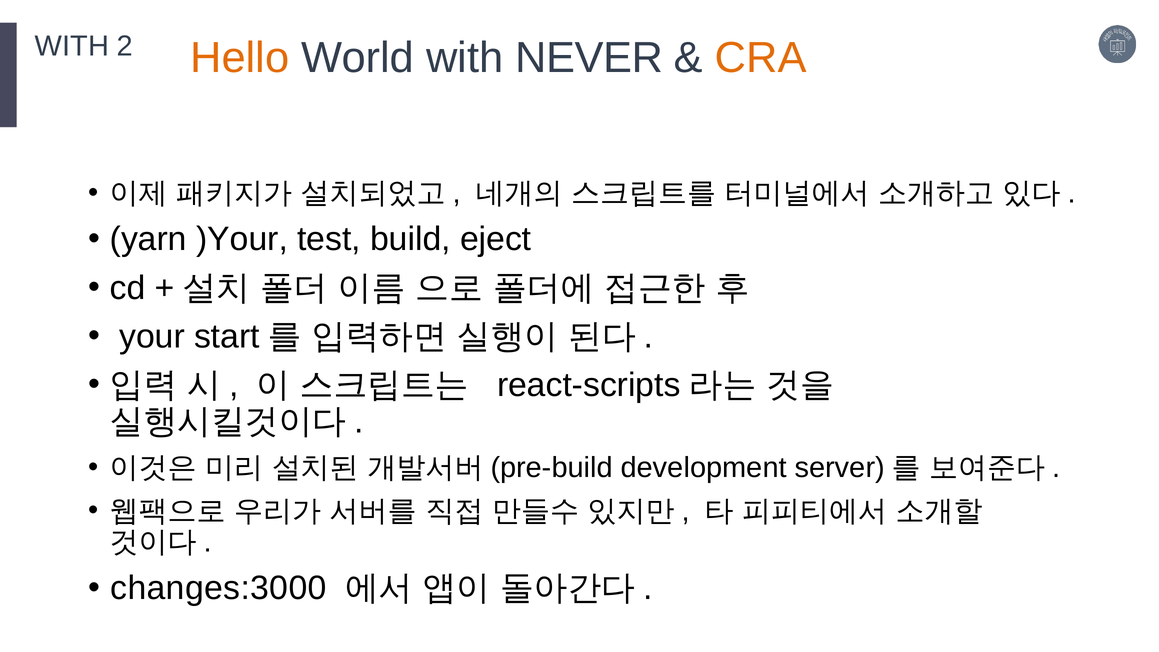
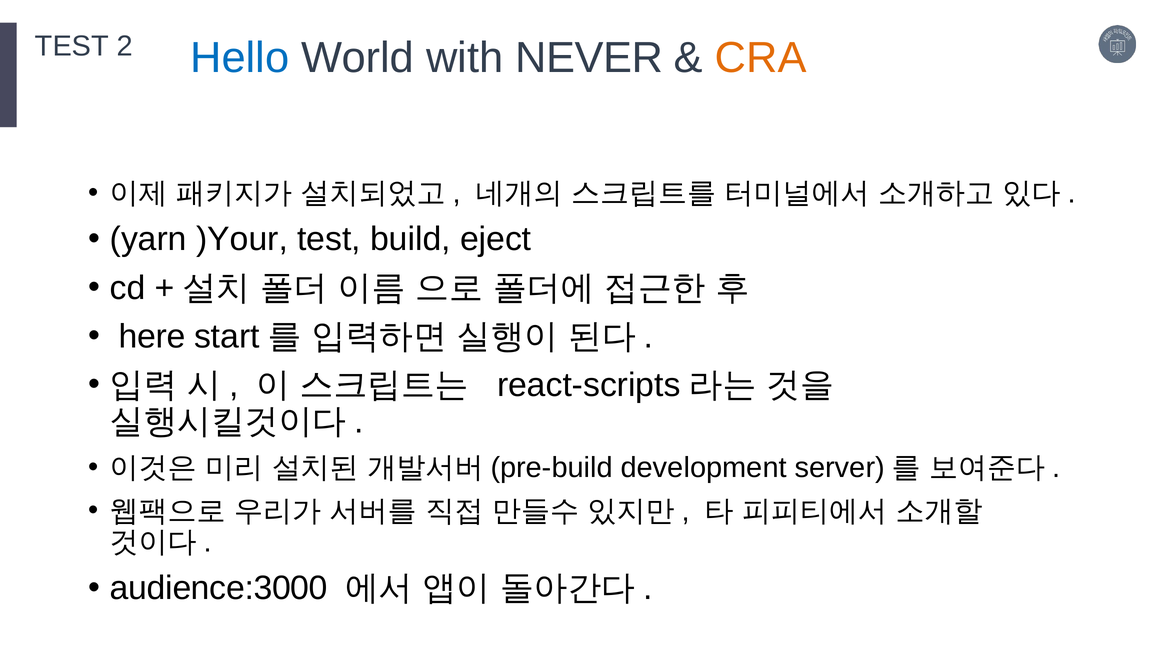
WITH: WITH -> TEST (72, 46)
Hello colour: orange -> blue (240, 58)
your: your -> here (152, 336)
changes:3000: changes:3000 -> audience:3000 (219, 588)
